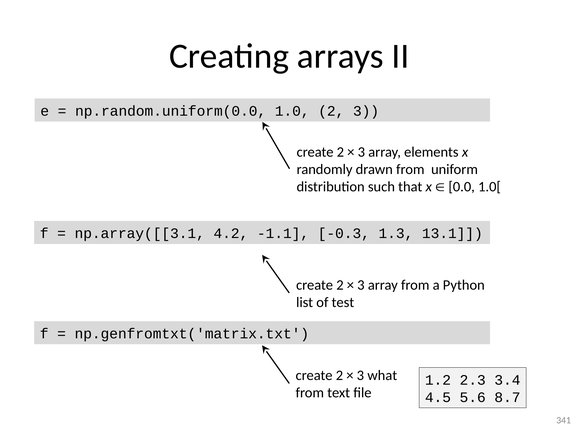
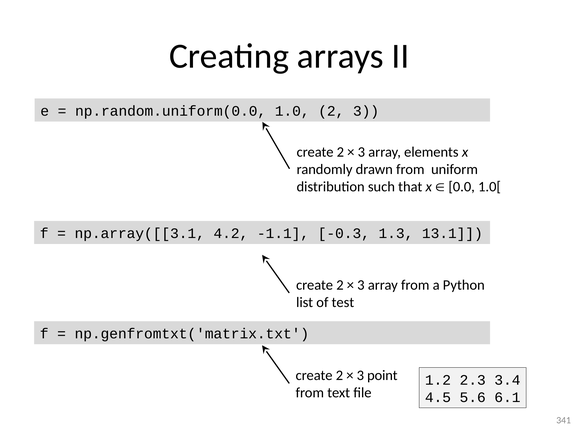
what: what -> point (382, 376)
8.7: 8.7 -> 6.1 (507, 397)
